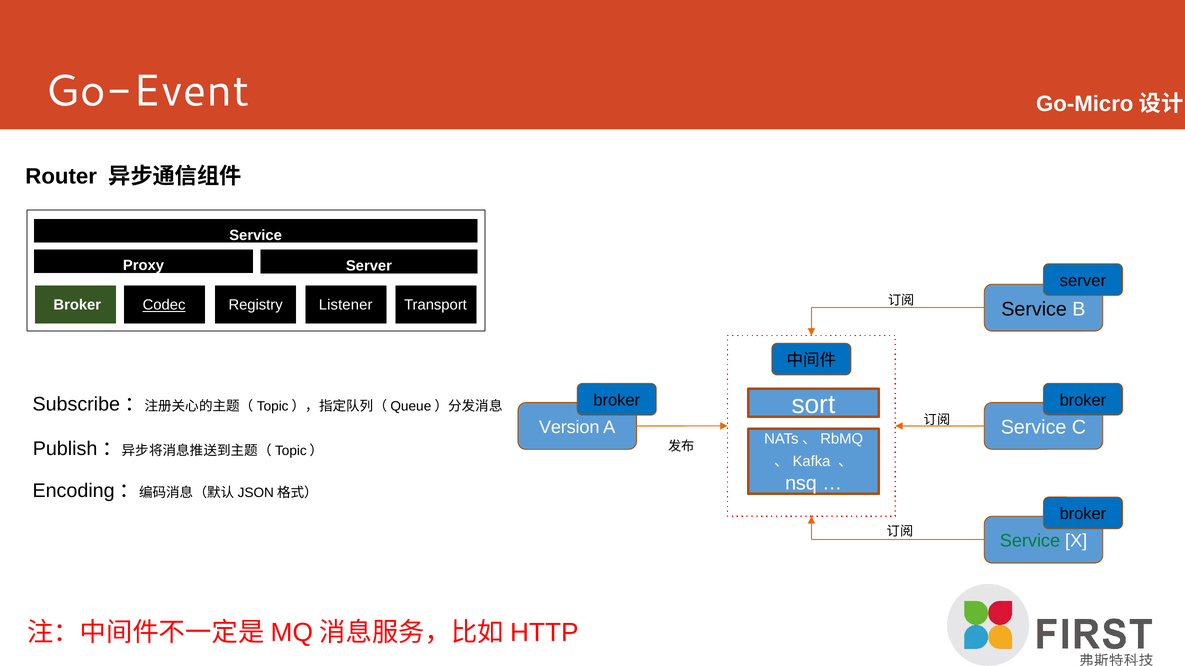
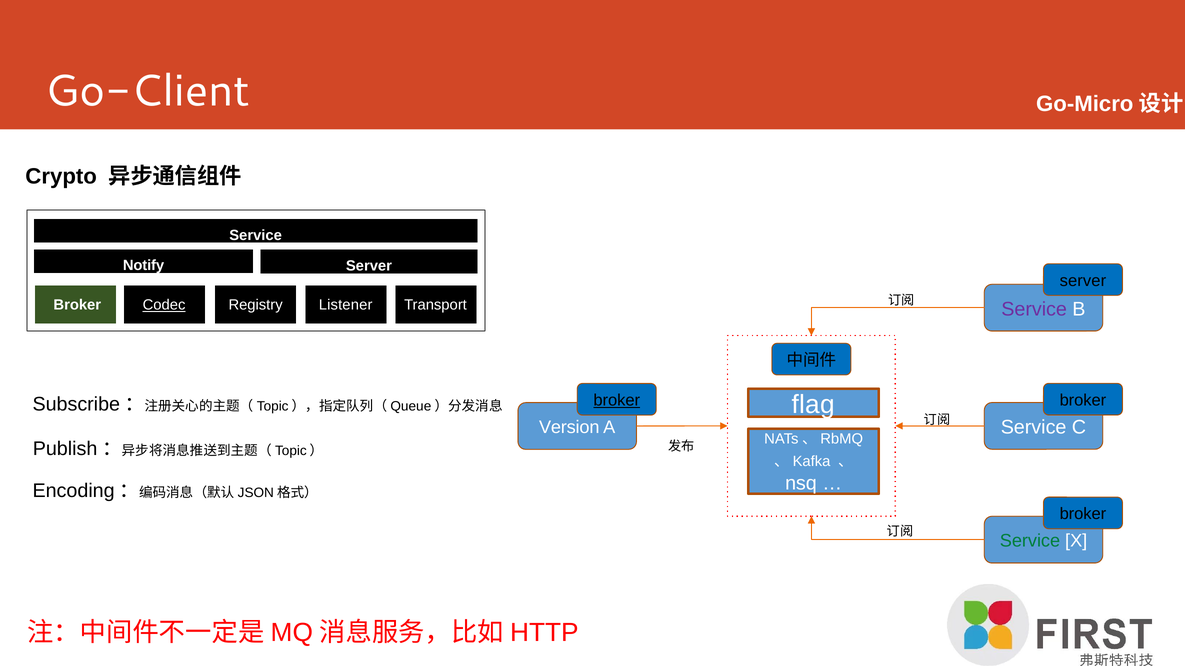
Go-Event: Go-Event -> Go-Client (148, 91)
Router: Router -> Crypto (61, 177)
Proxy: Proxy -> Notify (144, 266)
Service colour: black -> purple (1034, 309)
sort: sort -> flag (813, 405)
broker underline: none -> present (617, 401)
